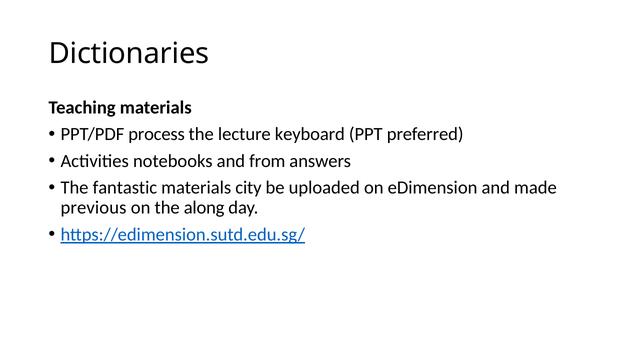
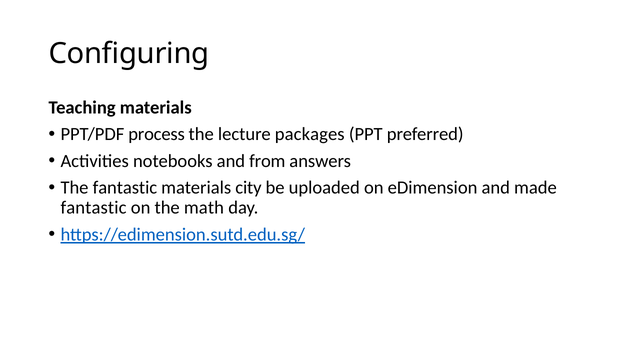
Dictionaries: Dictionaries -> Configuring (129, 54)
keyboard: keyboard -> packages (310, 134)
previous: previous -> fantastic (94, 208)
along: along -> math (204, 208)
